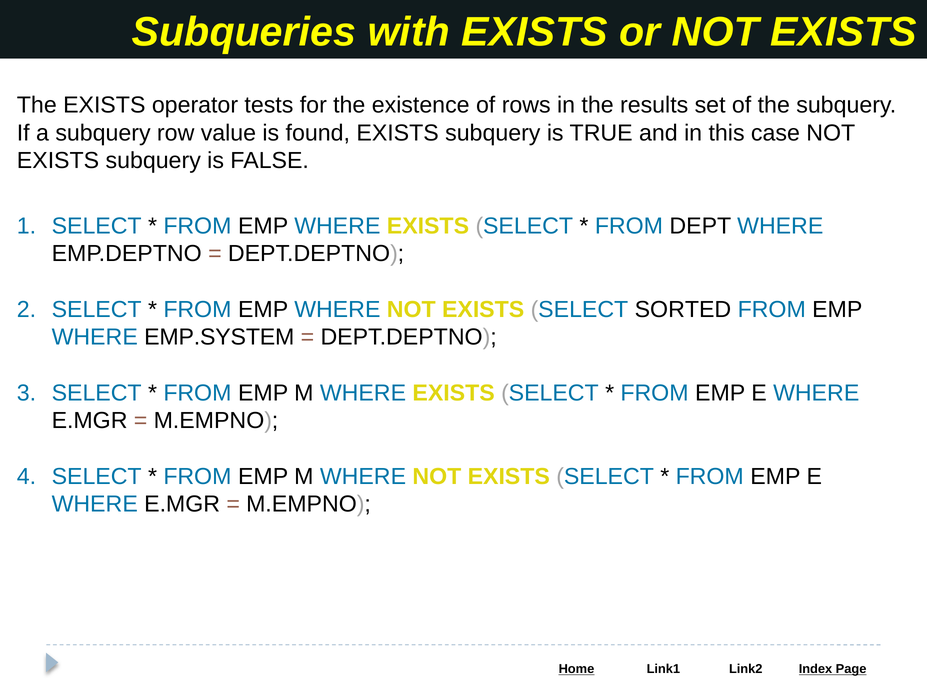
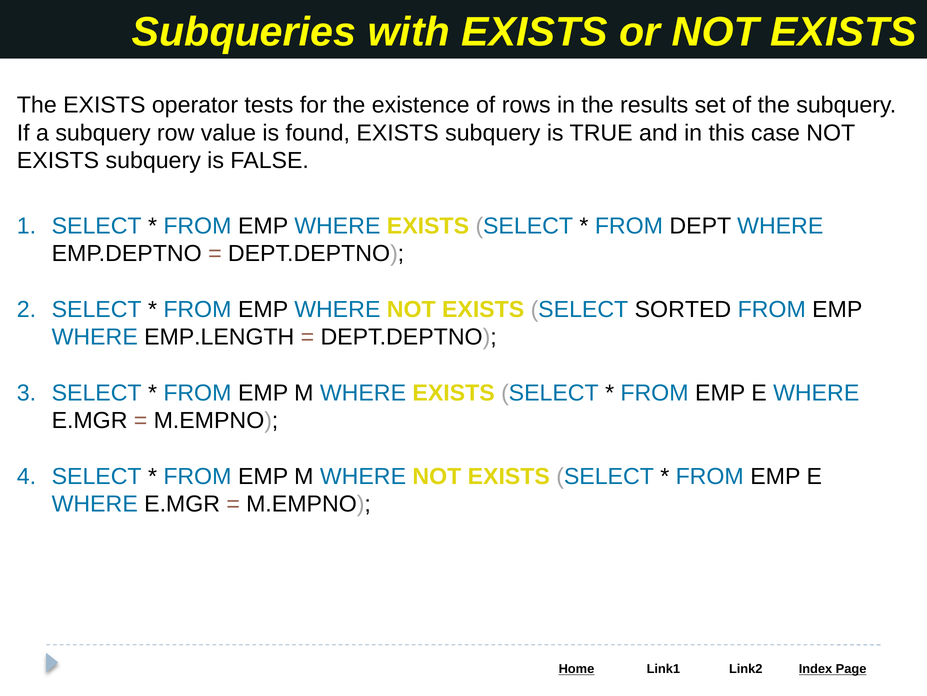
EMP.SYSTEM: EMP.SYSTEM -> EMP.LENGTH (219, 337)
